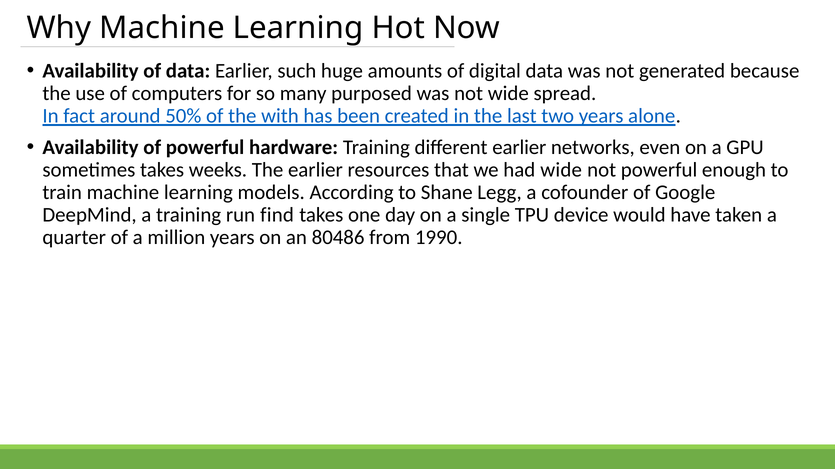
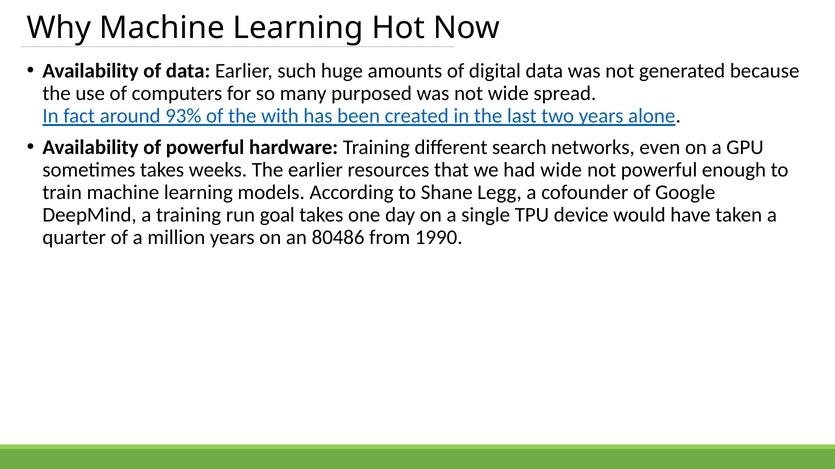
50%: 50% -> 93% (183, 116)
different earlier: earlier -> search (519, 147)
find: find -> goal (277, 215)
